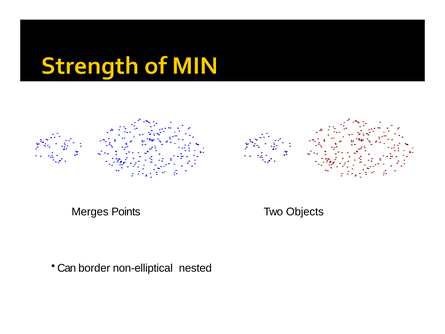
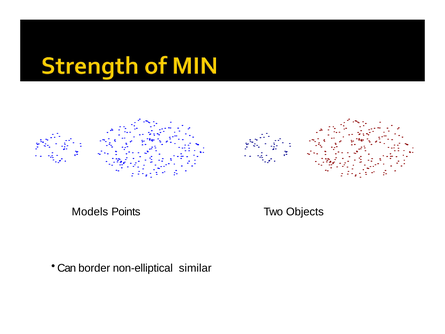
Merges: Merges -> Models (90, 212)
nested: nested -> similar (195, 268)
